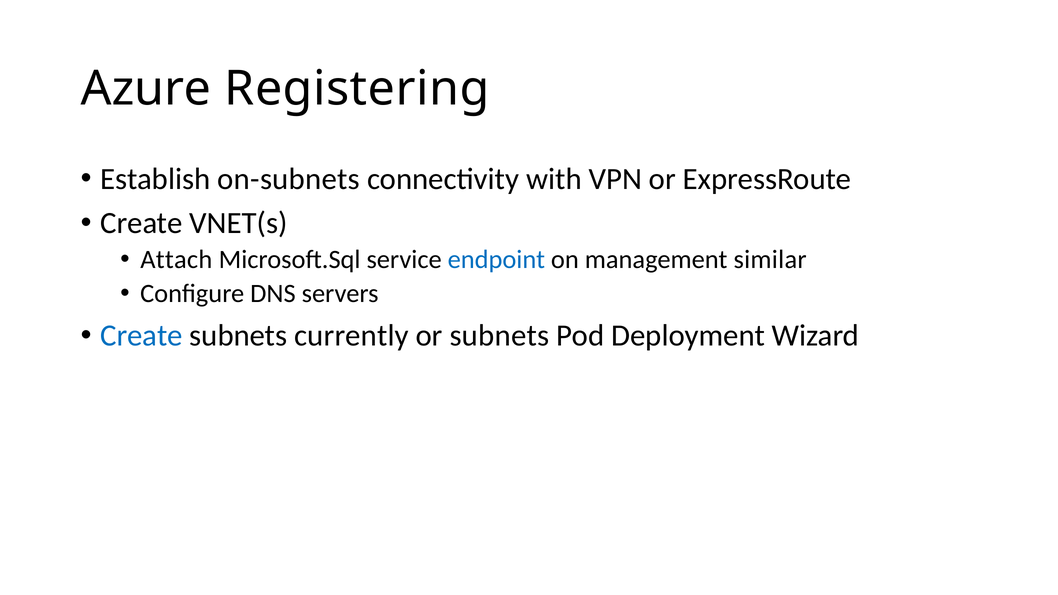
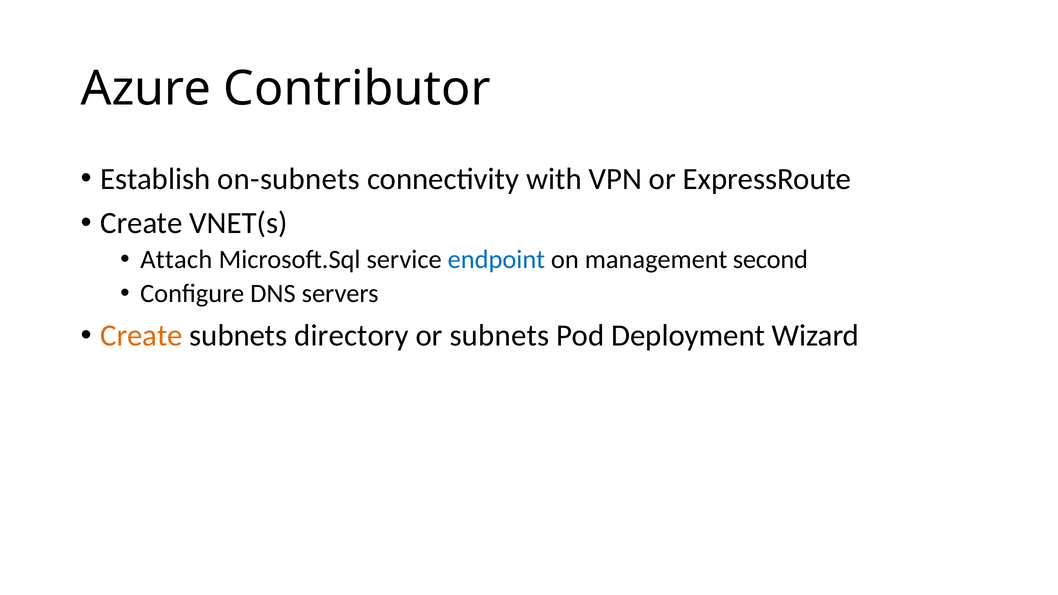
Registering: Registering -> Contributor (357, 89)
similar: similar -> second (770, 260)
Create colour: blue -> orange (142, 336)
currently: currently -> directory (352, 336)
